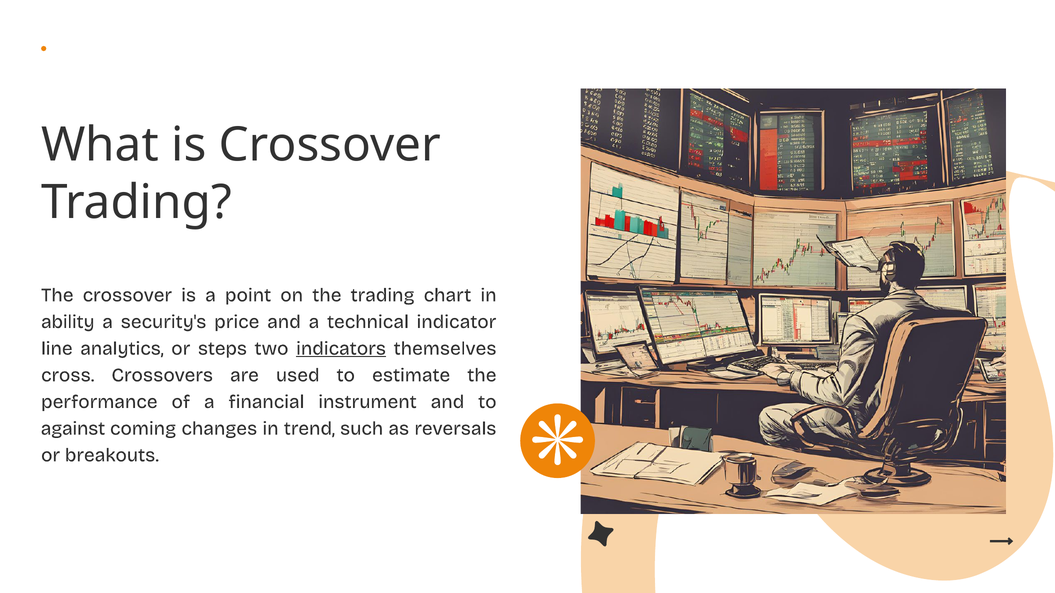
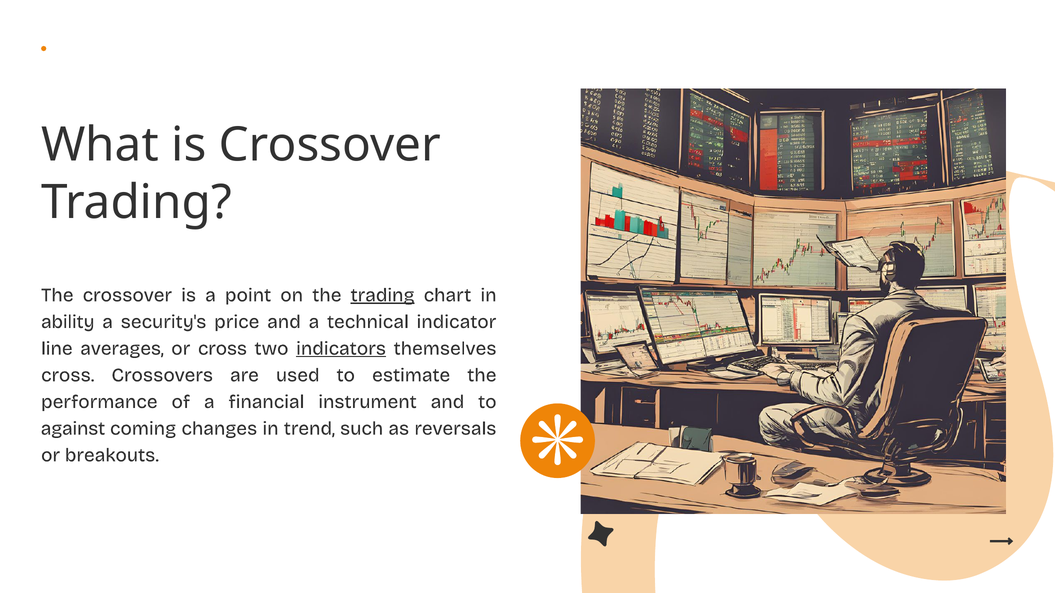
trading underline: none -> present (383, 295)
analytics: analytics -> averages (122, 349)
or steps: steps -> cross (222, 349)
